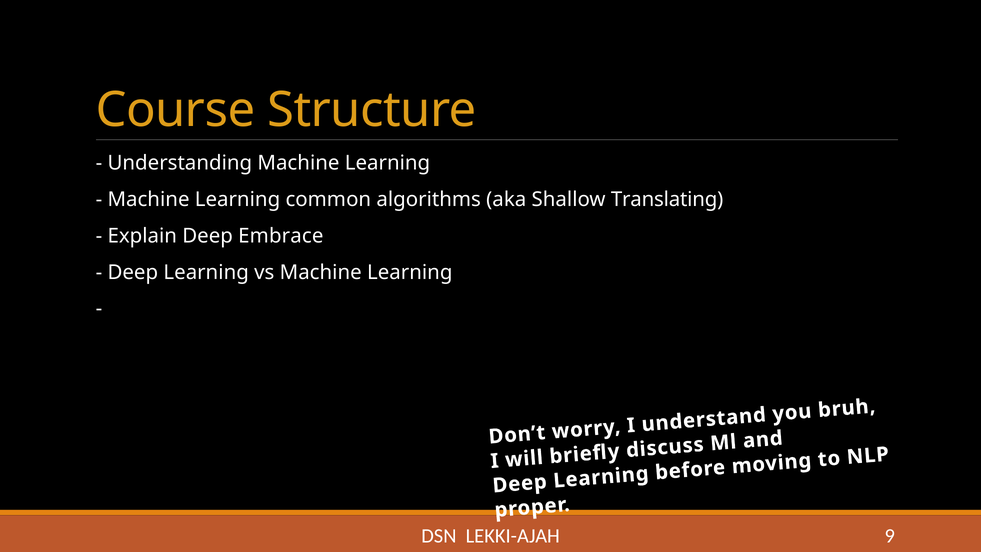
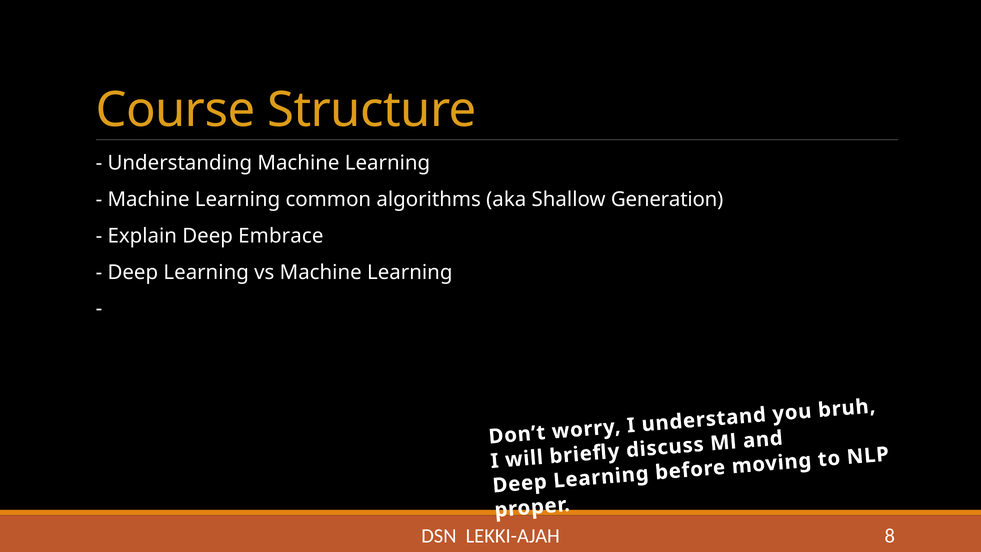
Translating: Translating -> Generation (667, 199)
9: 9 -> 8 (890, 536)
